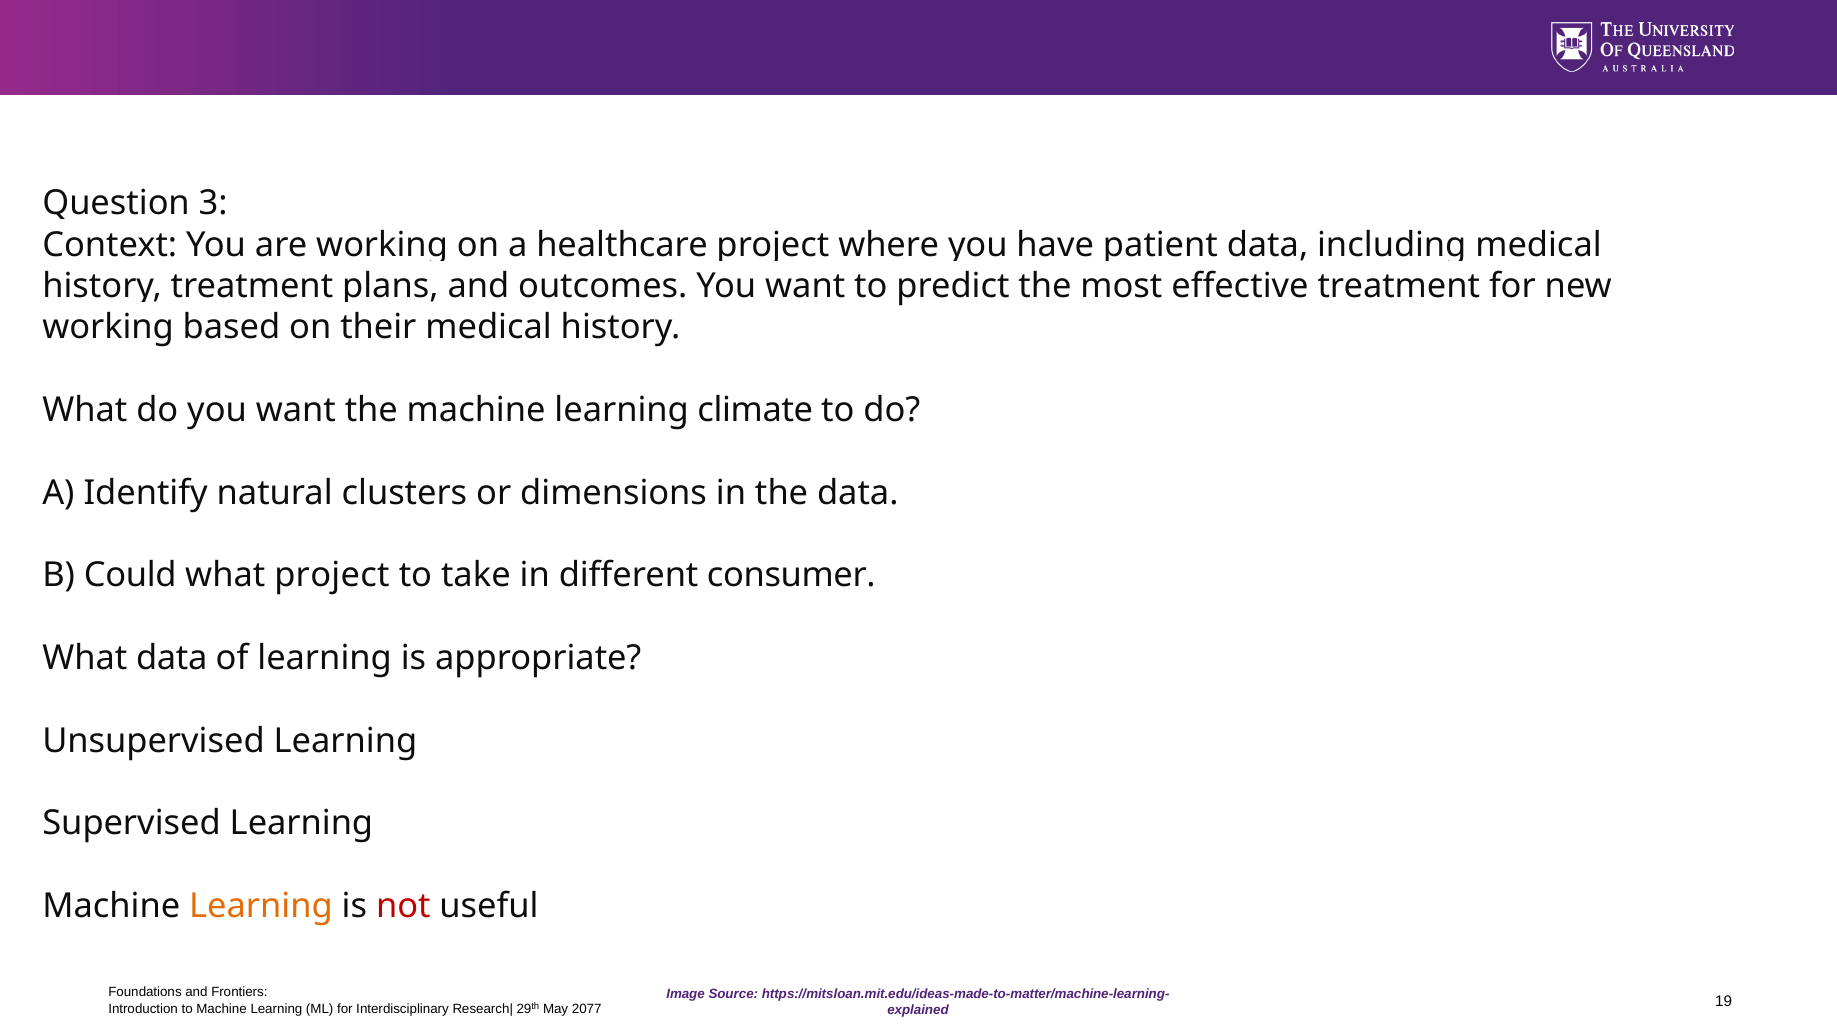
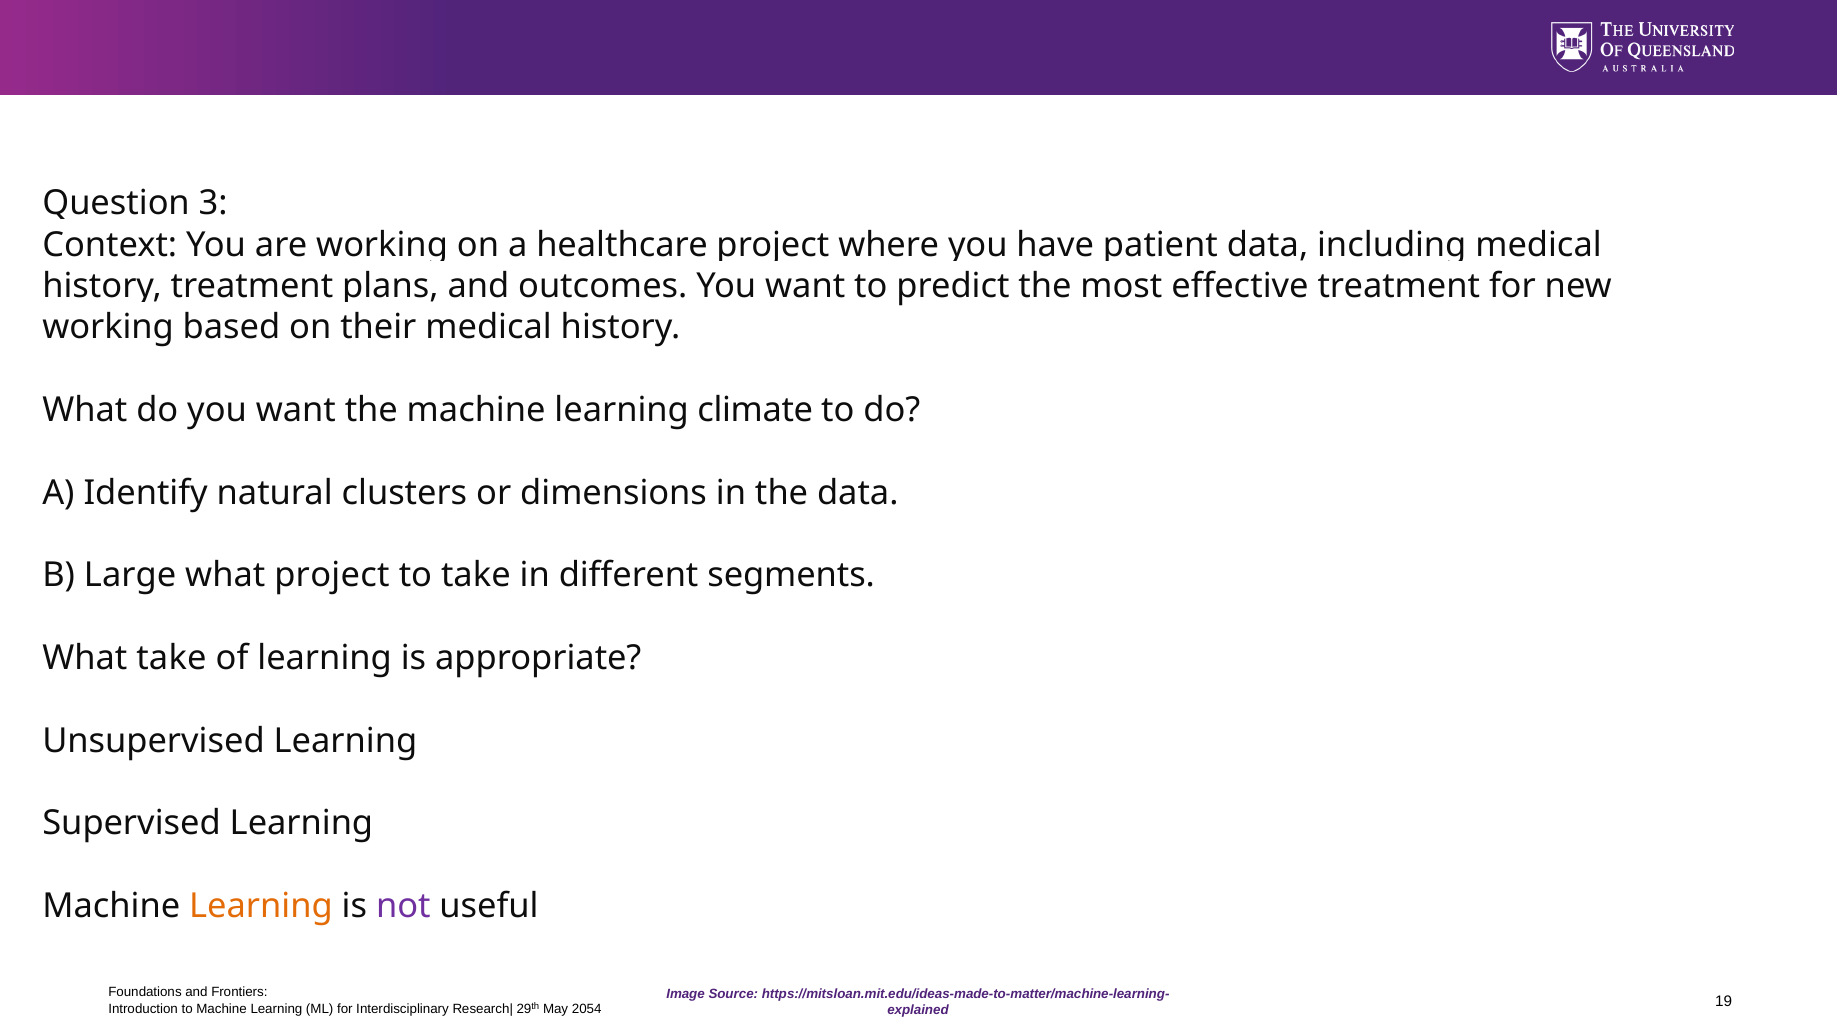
Could: Could -> Large (130, 576)
consumer: consumer -> segments (791, 576)
What data: data -> take (171, 658)
not colour: red -> purple (403, 906)
2077: 2077 -> 2054 (587, 1010)
